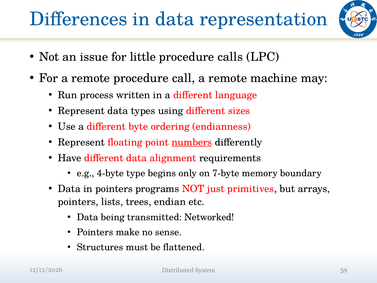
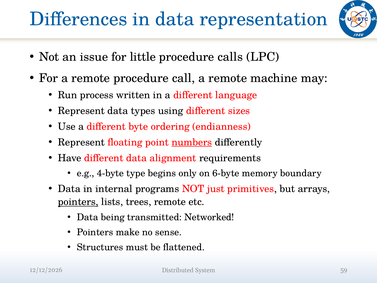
7-byte: 7-byte -> 6-byte (226, 173)
in pointers: pointers -> internal (114, 189)
pointers underline: none -> present (78, 202)
trees endian: endian -> remote (170, 202)
